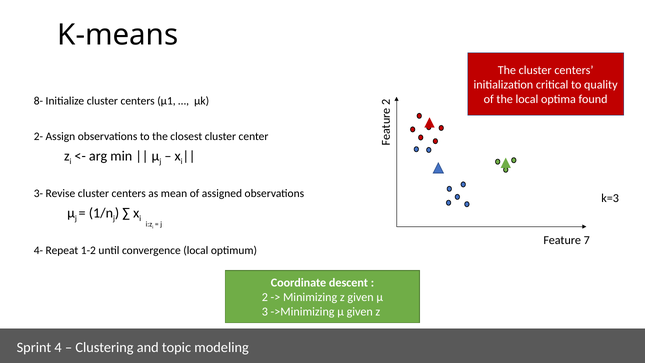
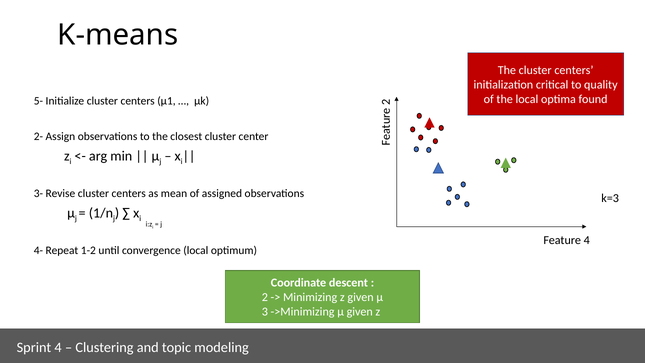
8-: 8- -> 5- (38, 101)
Feature 7: 7 -> 4 (587, 240)
